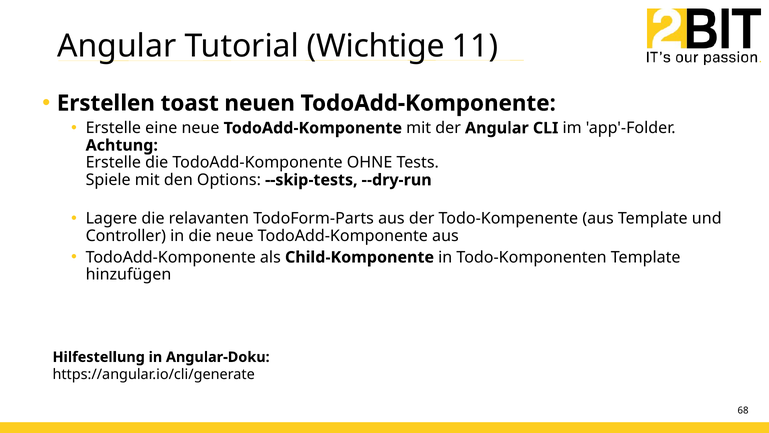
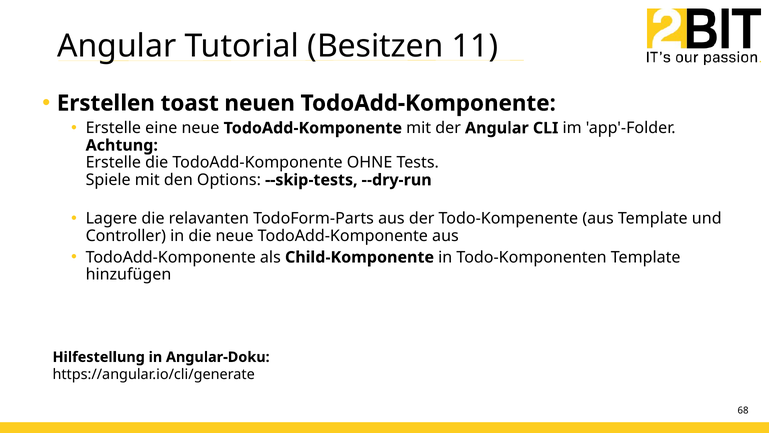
Wichtige: Wichtige -> Besitzen (376, 46)
